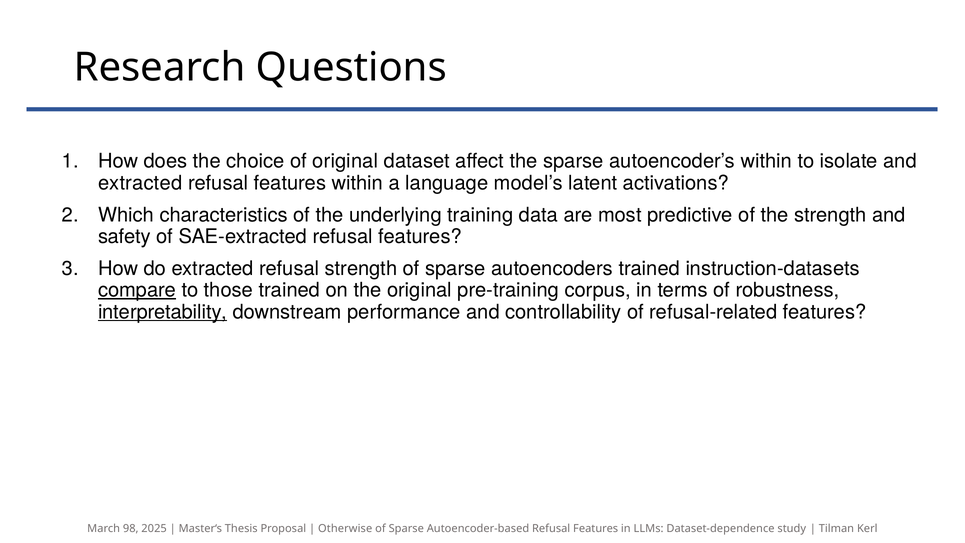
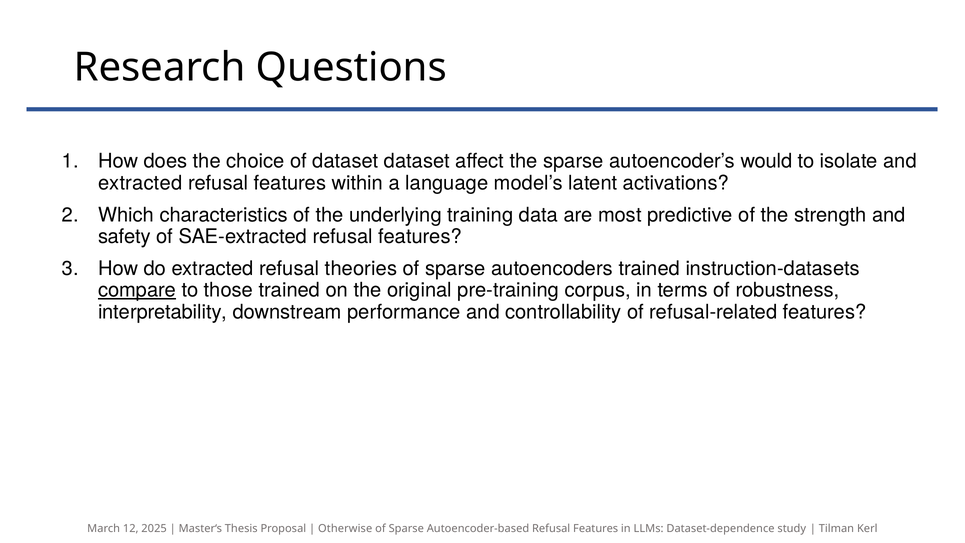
of original: original -> dataset (345, 161)
autoencoder’s within: within -> would (766, 161)
refusal strength: strength -> theories (361, 268)
interpretability underline: present -> none (163, 312)
98: 98 -> 12 (131, 528)
